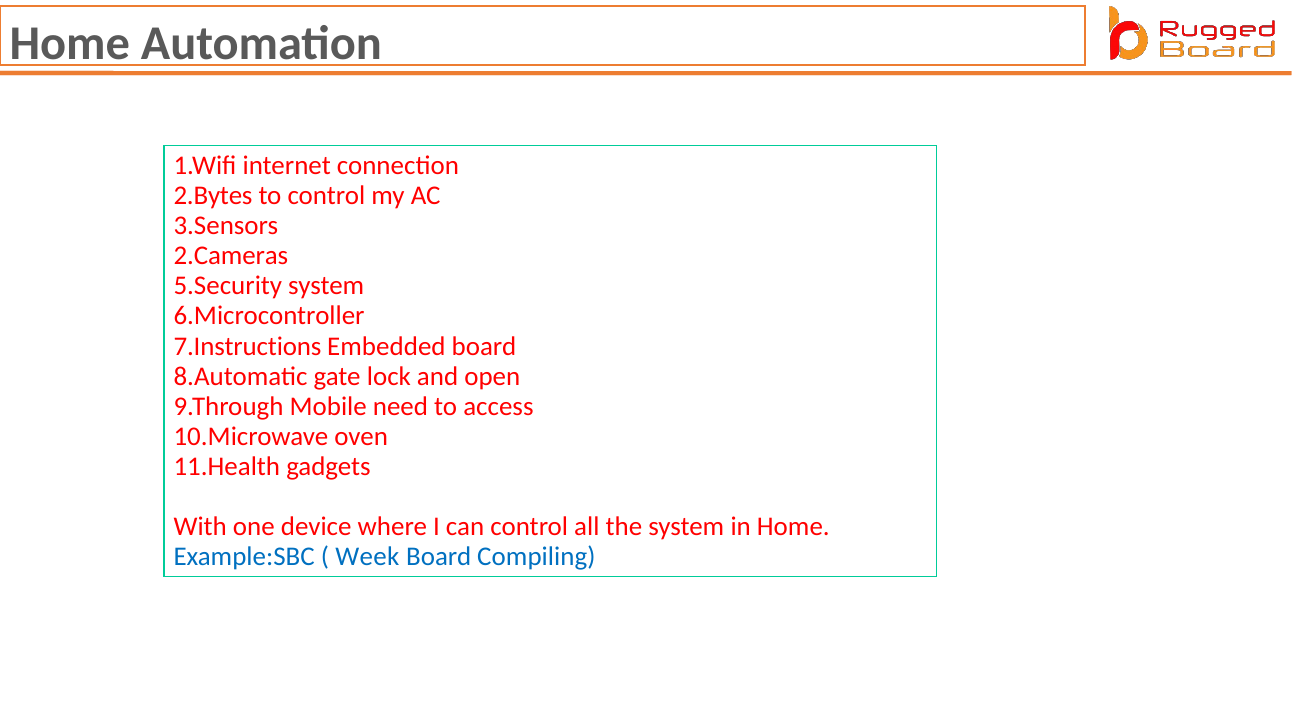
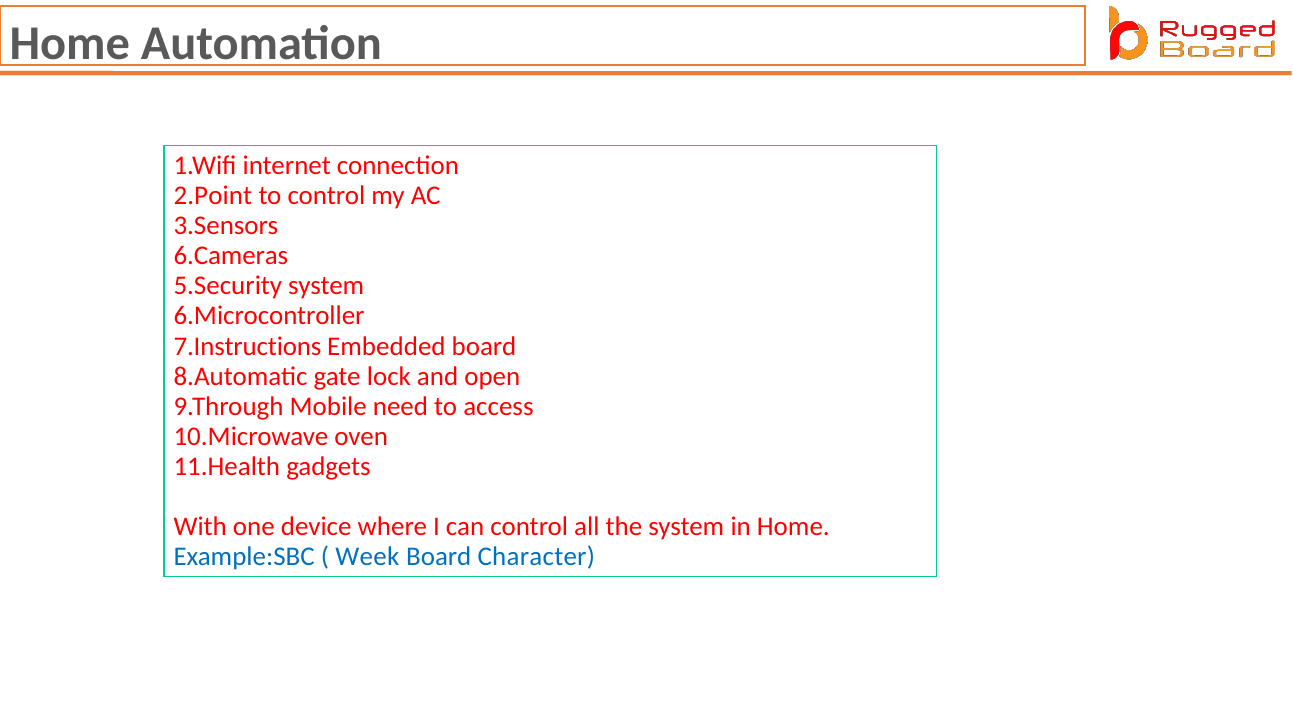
2.Bytes: 2.Bytes -> 2.Point (213, 196)
2.Cameras: 2.Cameras -> 6.Cameras (231, 256)
Compiling: Compiling -> Character (536, 557)
